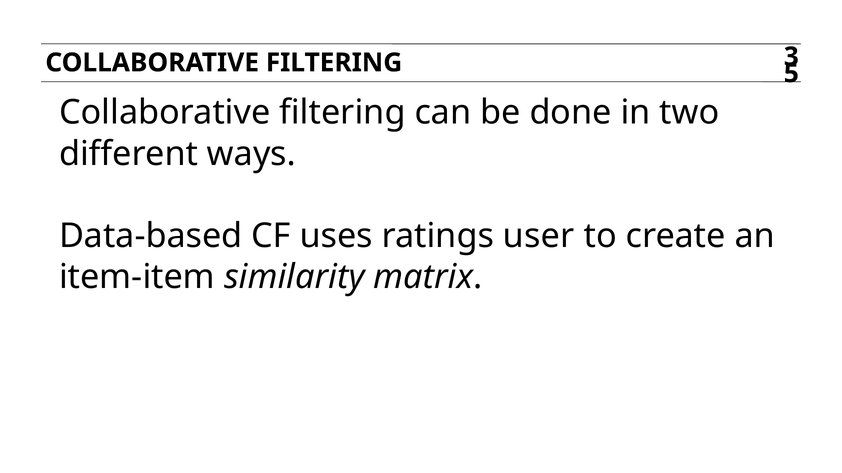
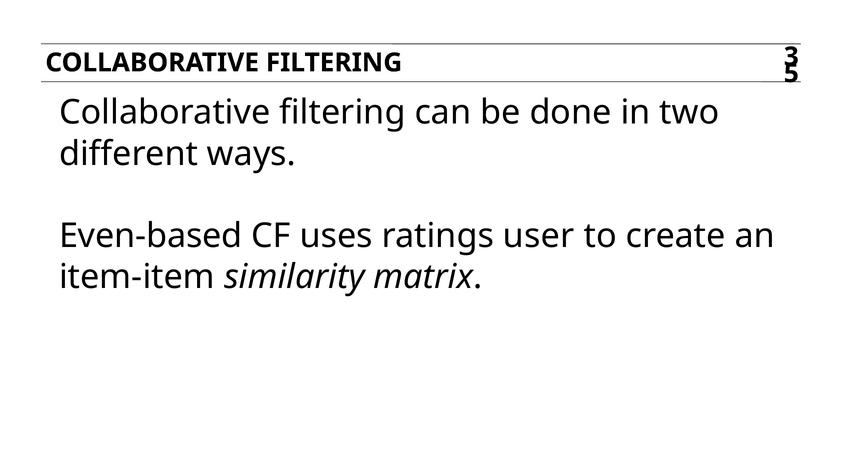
Data-based: Data-based -> Even-based (151, 236)
